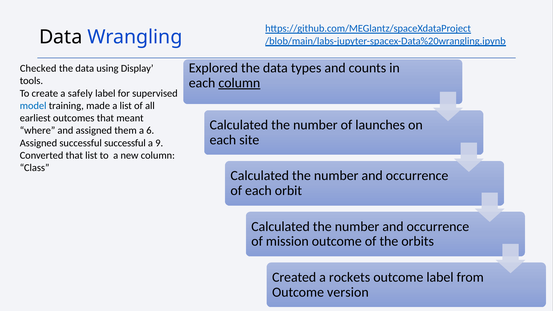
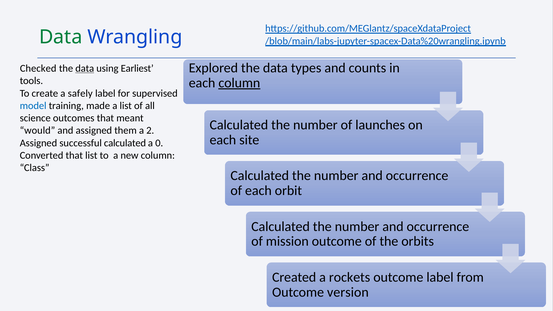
Data colour: black -> green (61, 37)
data underline: none -> present (85, 68)
Display: Display -> Earliest (137, 68)
earliest: earliest -> science (35, 118)
where: where -> would (37, 131)
6: 6 -> 2 (150, 131)
successful successful: successful -> calculated (125, 143)
9: 9 -> 0 (159, 143)
